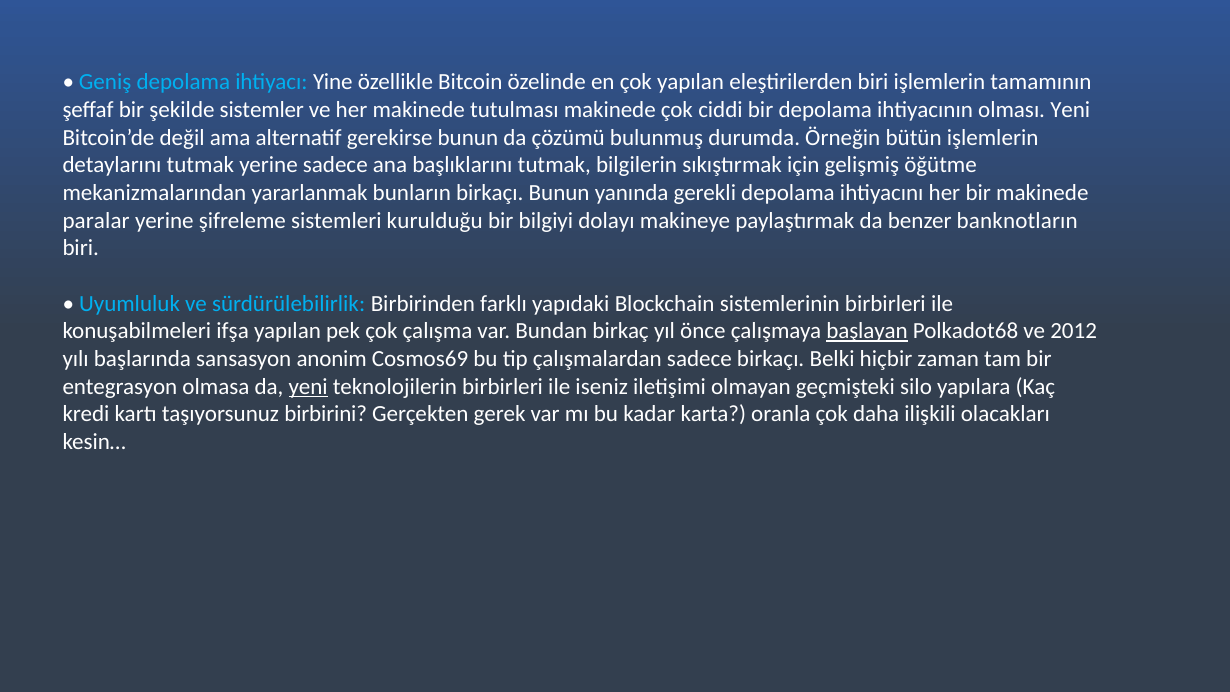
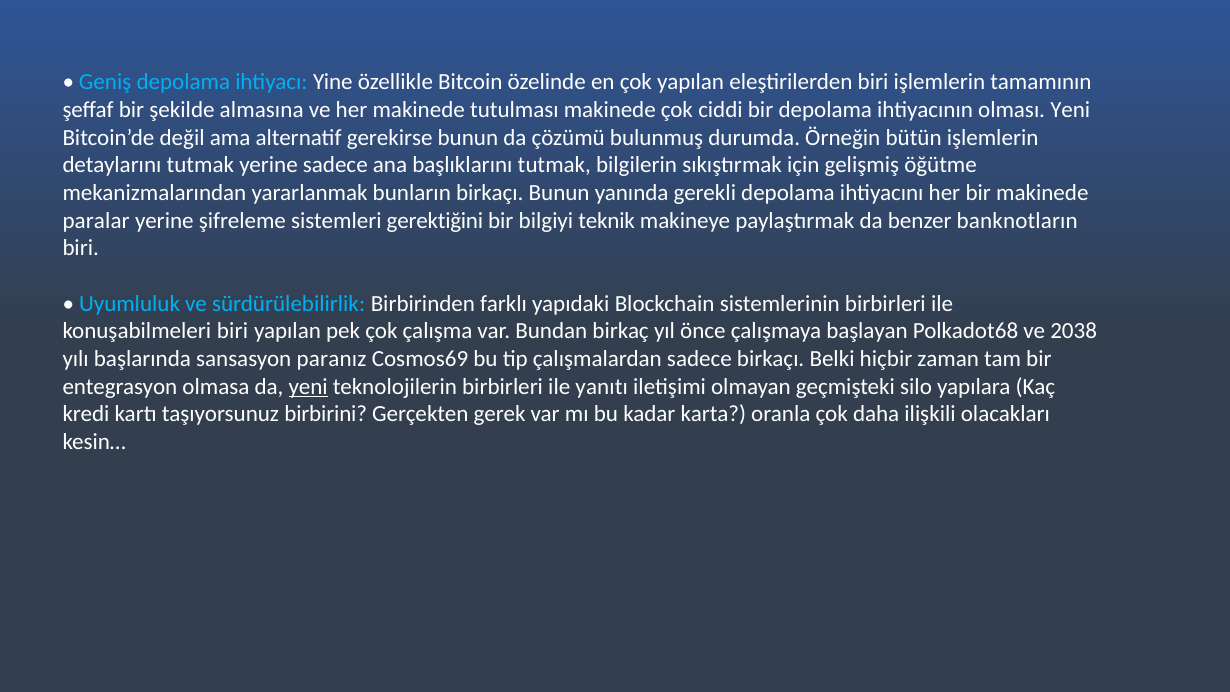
sistemler: sistemler -> almasına (262, 110)
kurulduğu: kurulduğu -> gerektiğini (435, 221)
dolayı: dolayı -> teknik (607, 221)
konuşabilmeleri ifşa: ifşa -> biri (233, 331)
başlayan underline: present -> none (867, 331)
2012: 2012 -> 2038 (1074, 331)
anonim: anonim -> paranız (331, 359)
iseniz: iseniz -> yanıtı (602, 387)
